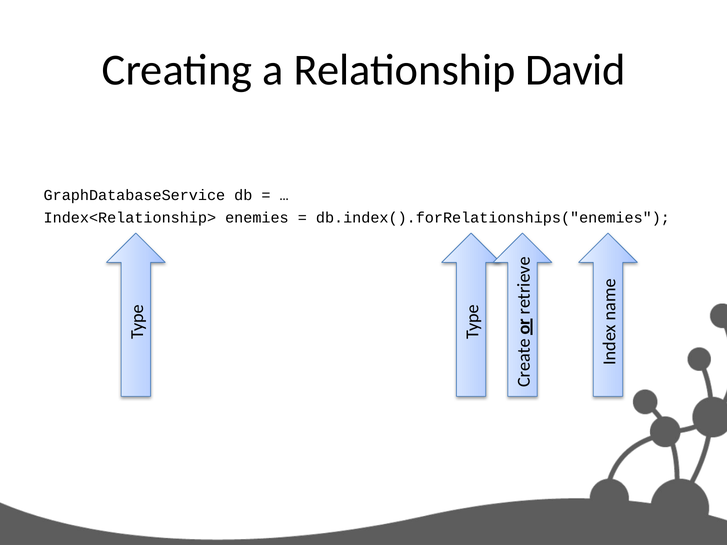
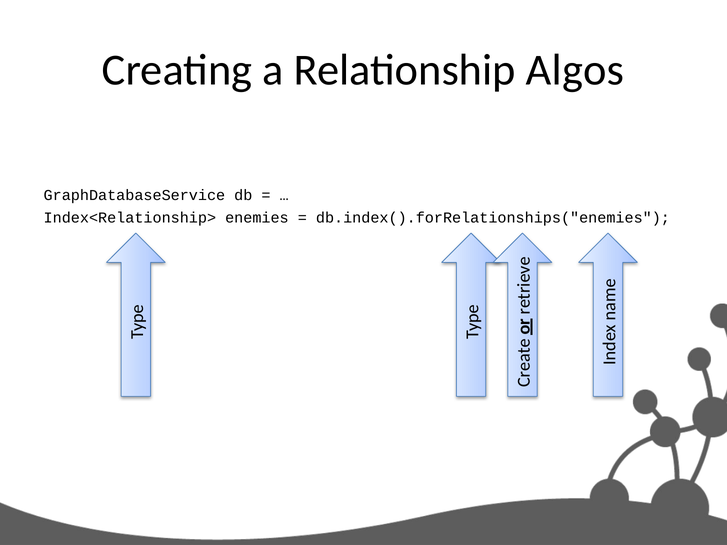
David: David -> Algos (575, 70)
